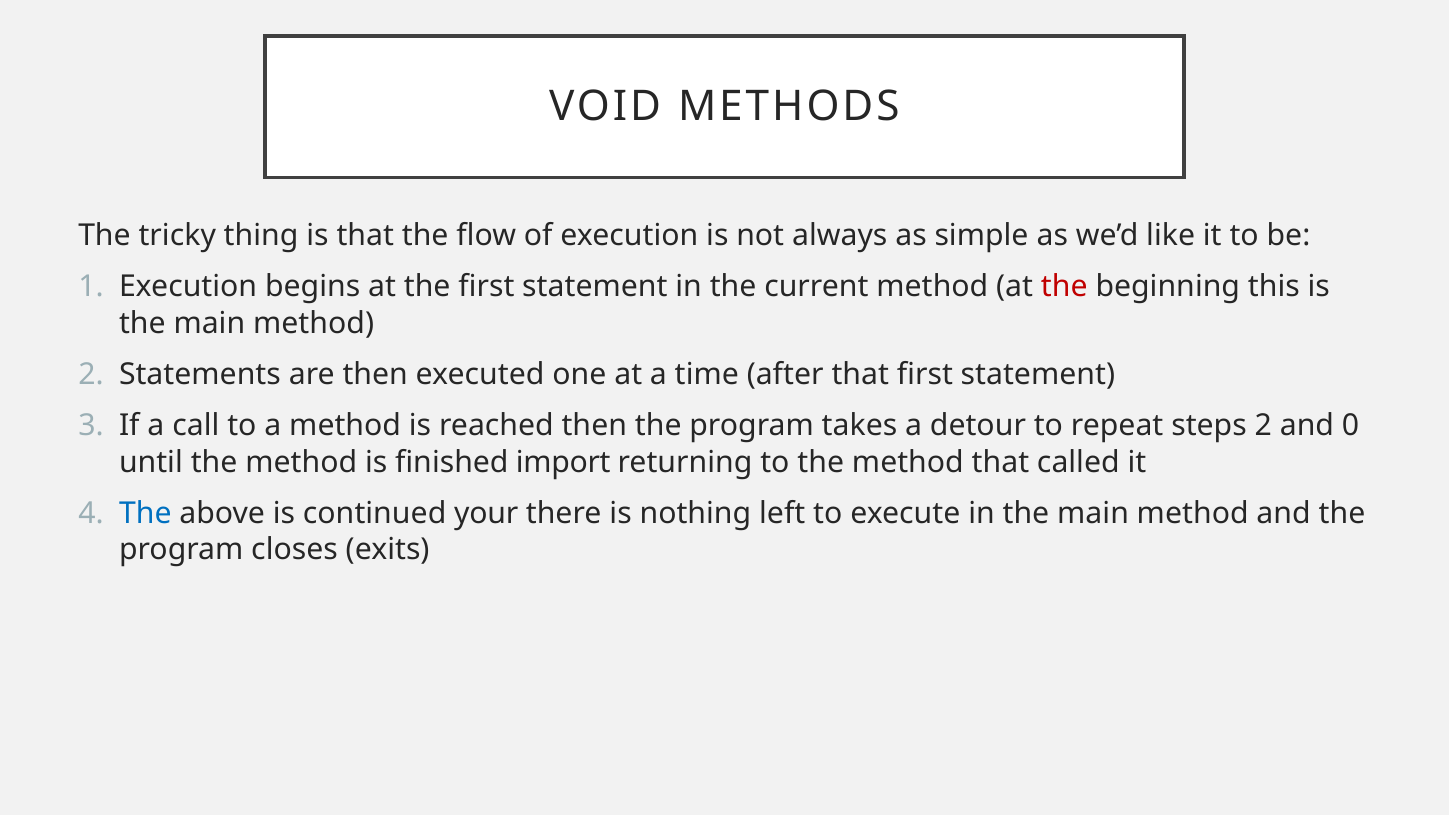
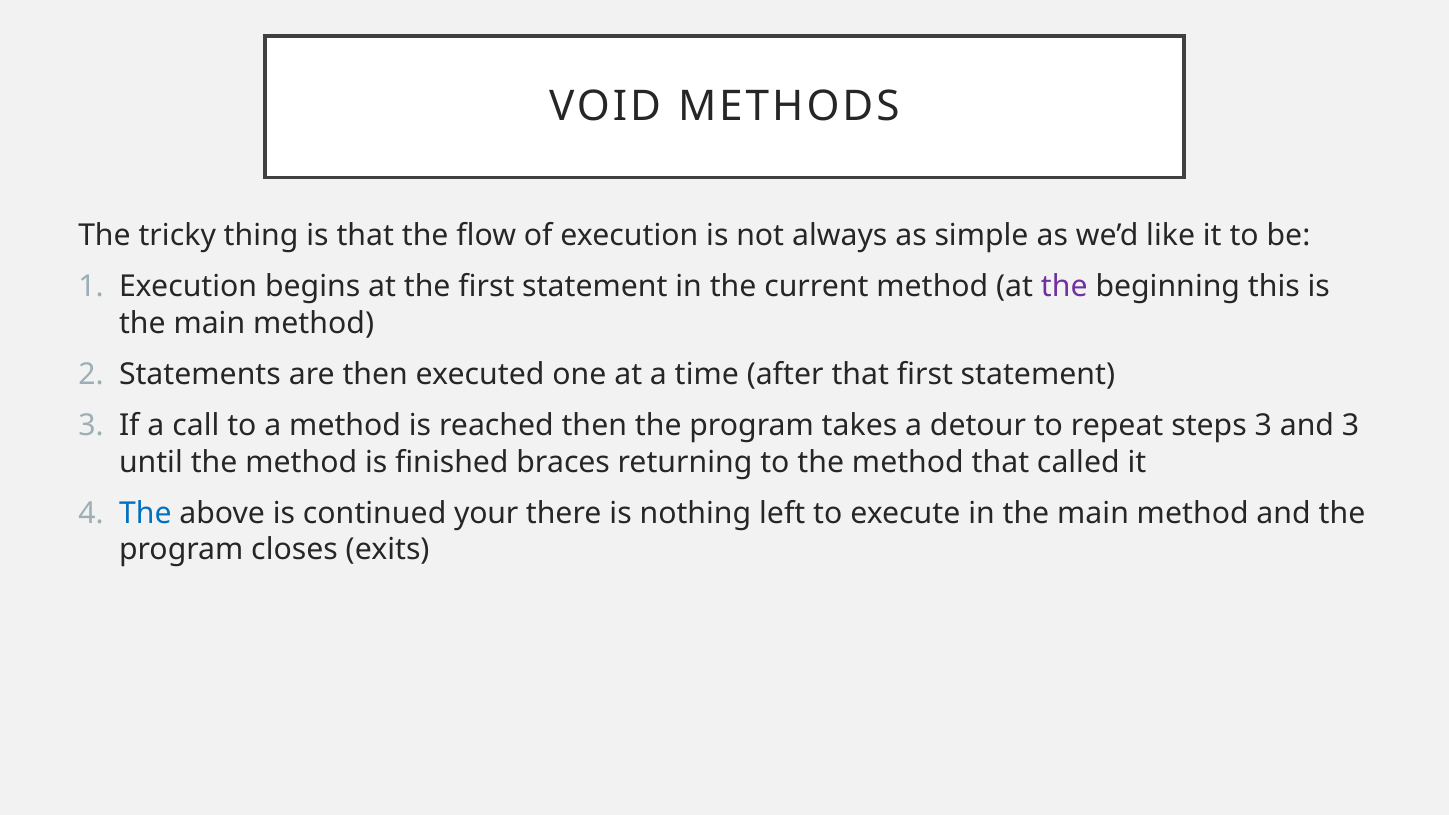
the colour: red -> purple (1064, 287)
steps 2: 2 -> 3 (1263, 426)
and 0: 0 -> 3 (1351, 426)
import: import -> braces (563, 462)
